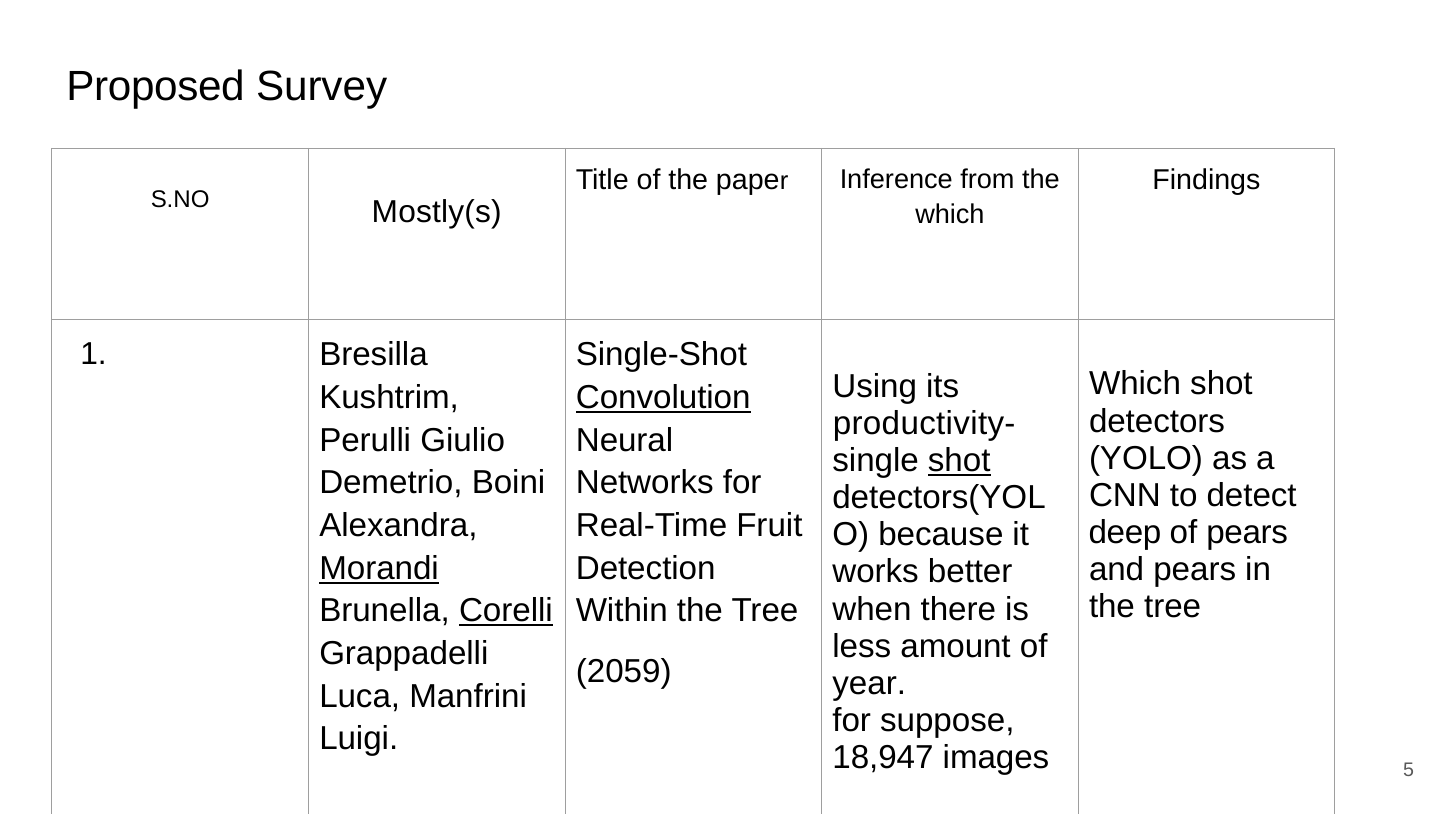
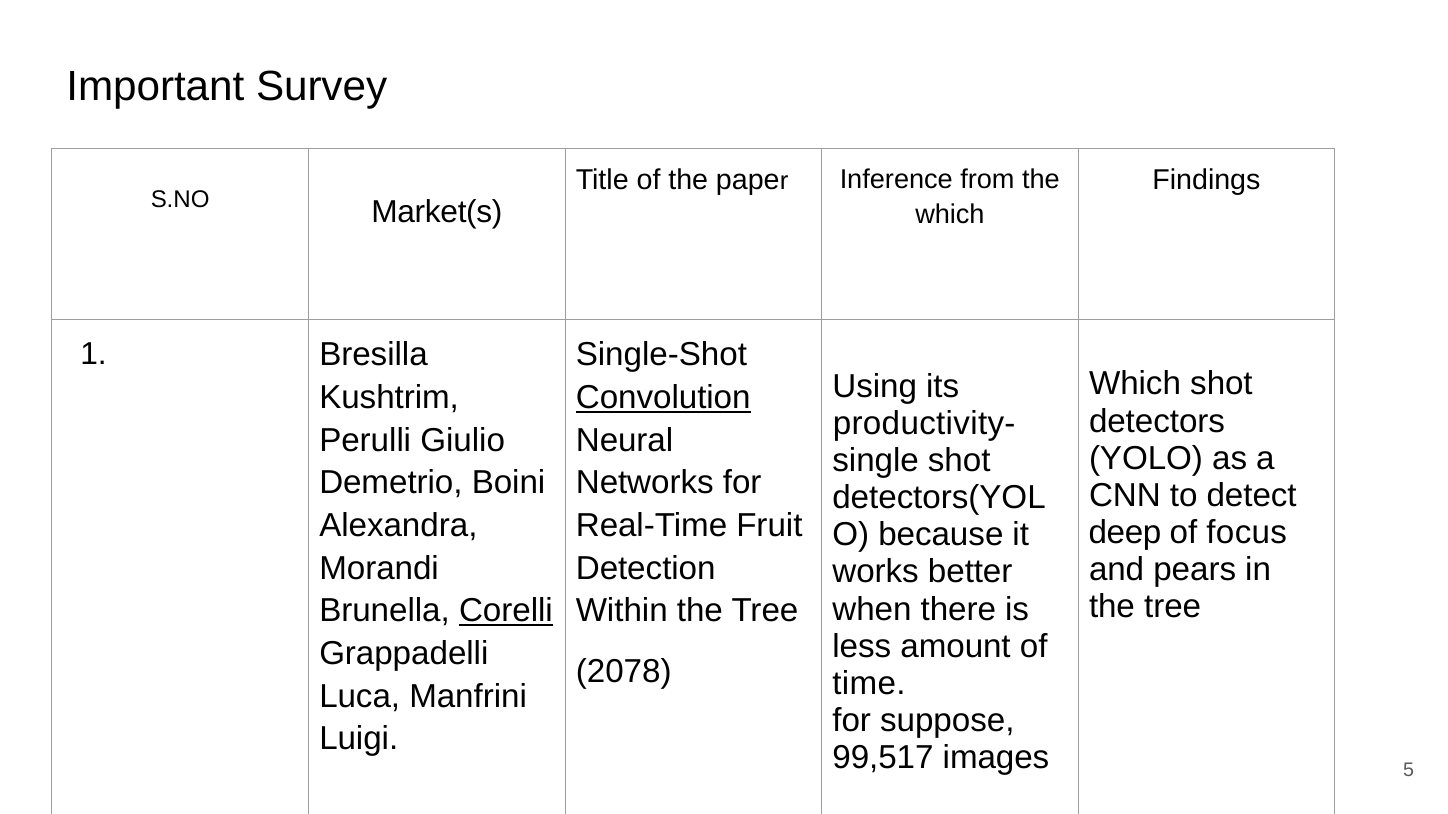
Proposed: Proposed -> Important (155, 86)
Mostly(s: Mostly(s -> Market(s (437, 213)
shot underline: present -> none (959, 461)
of pears: pears -> focus (1247, 533)
Morandi underline: present -> none (379, 569)
2059: 2059 -> 2078 (624, 672)
year: year -> time (869, 684)
18,947: 18,947 -> 99,517 (883, 758)
